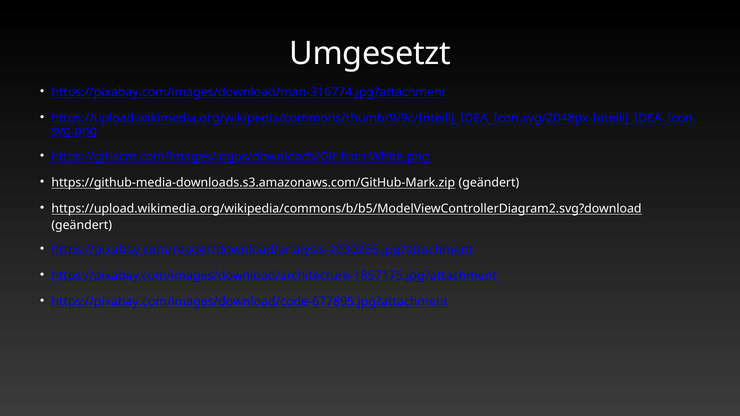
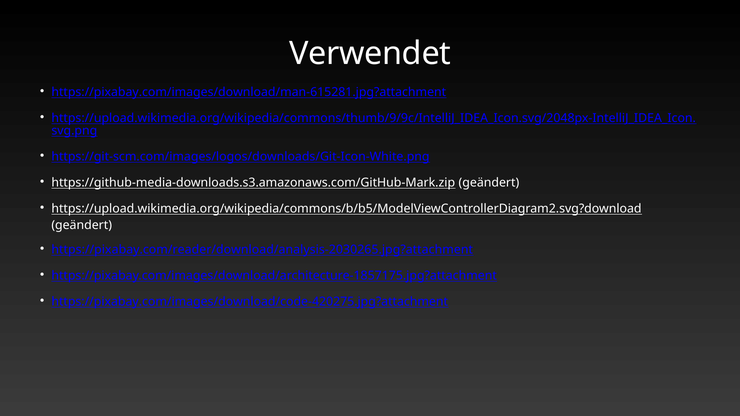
Umgesetzt: Umgesetzt -> Verwendet (370, 53)
https://pixabay.com/images/download/man-316774.jpg?attachment: https://pixabay.com/images/download/man-316774.jpg?attachment -> https://pixabay.com/images/download/man-615281.jpg?attachment (249, 92)
https://pixabay.com/images/download/code-677895.jpg?attachment: https://pixabay.com/images/download/code-677895.jpg?attachment -> https://pixabay.com/images/download/code-420275.jpg?attachment (250, 302)
